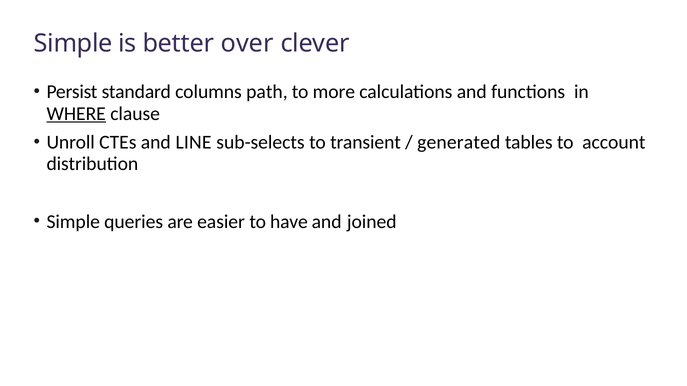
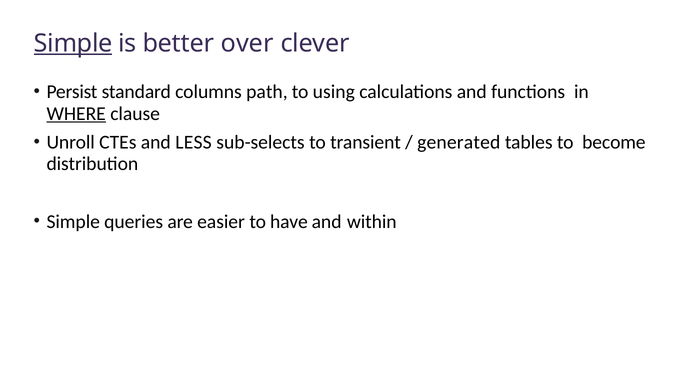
Simple underline: none -> present (73, 43)
more: more -> using (334, 92)
LINE: LINE -> LESS (194, 143)
account: account -> become (614, 143)
joined: joined -> within (372, 222)
